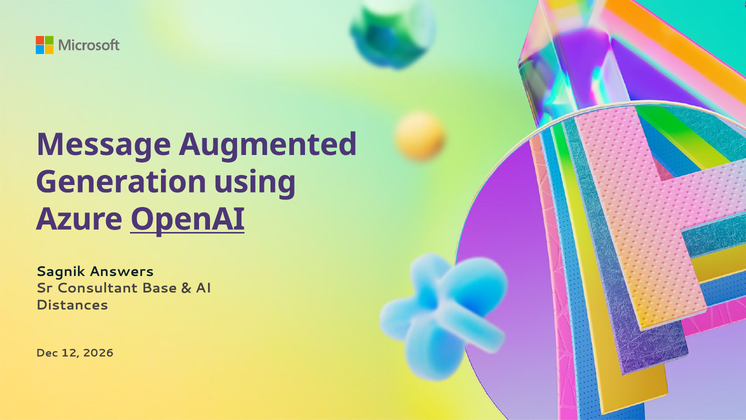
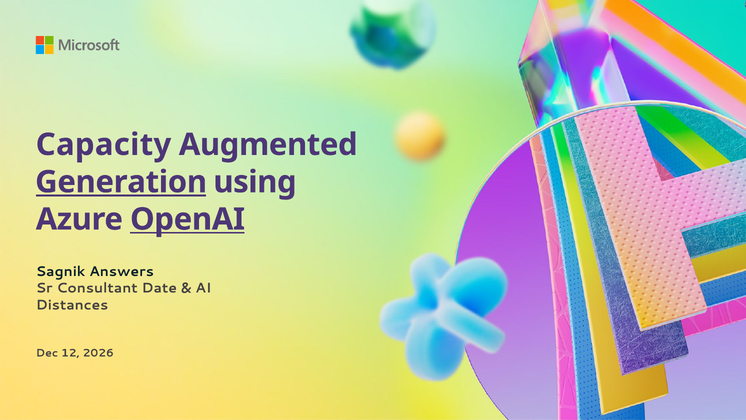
Message: Message -> Capacity (103, 145)
Generation underline: none -> present (121, 182)
Base: Base -> Date (159, 288)
